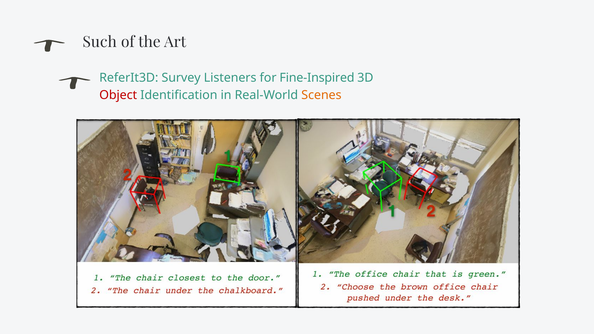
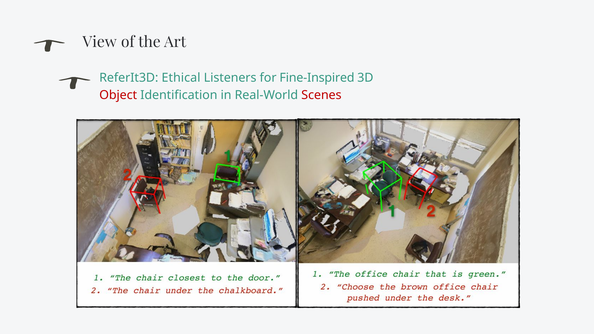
Such: Such -> View (100, 42)
Survey: Survey -> Ethical (181, 78)
Scenes colour: orange -> red (321, 95)
